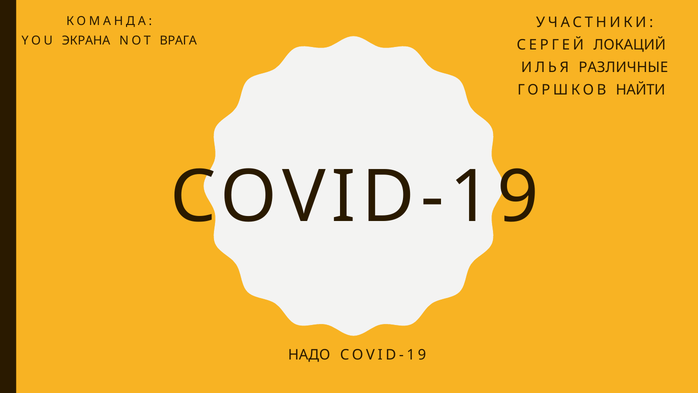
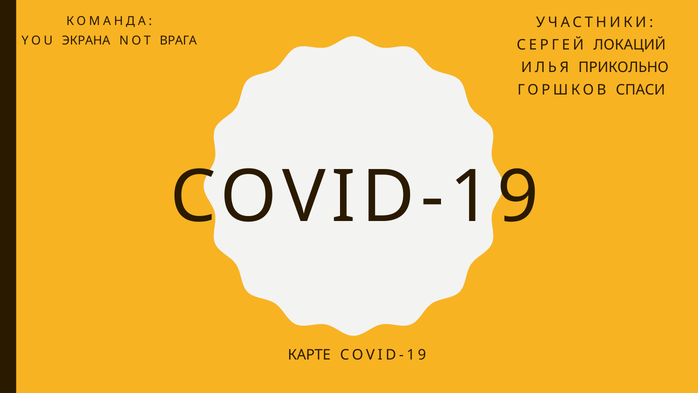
РАЗЛИЧНЫЕ: РАЗЛИЧНЫЕ -> ПРИКОЛЬНО (624, 68)
НАЙТИ: НАЙТИ -> СПАСИ (641, 90)
НАДО: НАДО -> КАРТЕ (309, 355)
